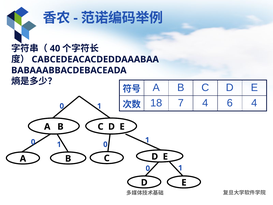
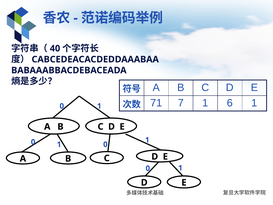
18: 18 -> 71 (156, 103)
7 4: 4 -> 1 (205, 103)
6 4: 4 -> 1 (254, 103)
